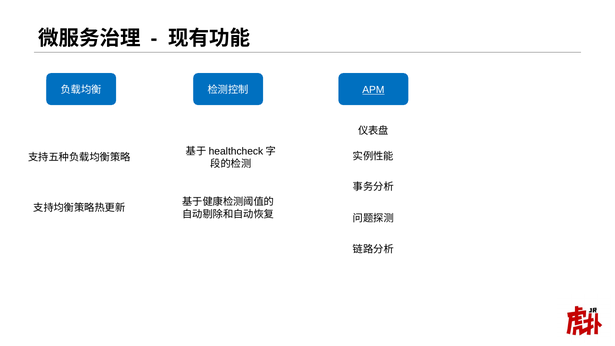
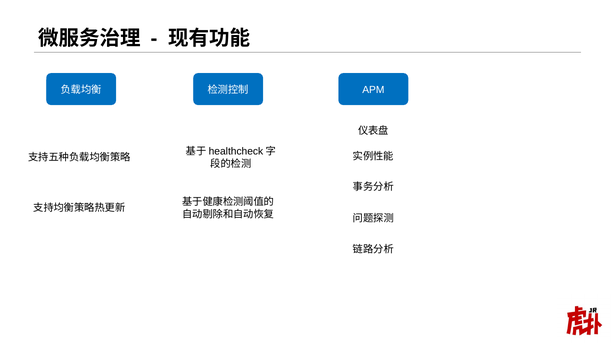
APM underline: present -> none (373, 90)
